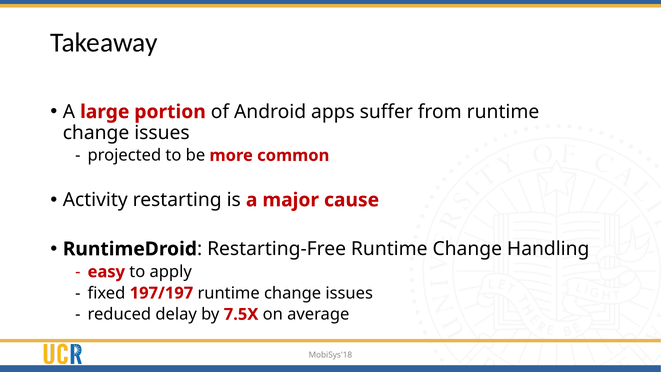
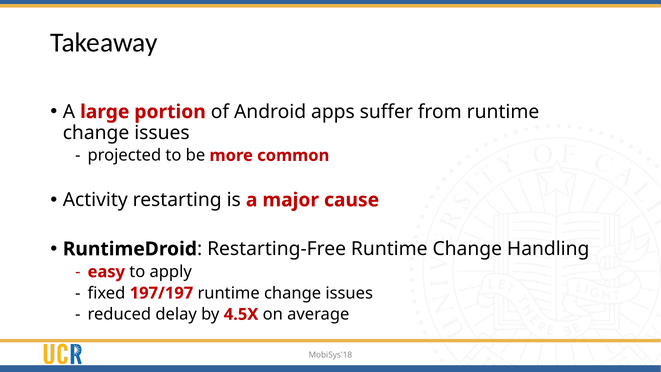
7.5X: 7.5X -> 4.5X (241, 314)
